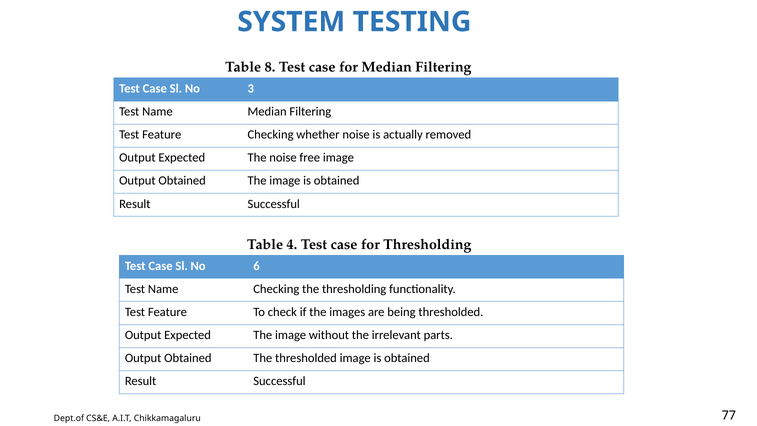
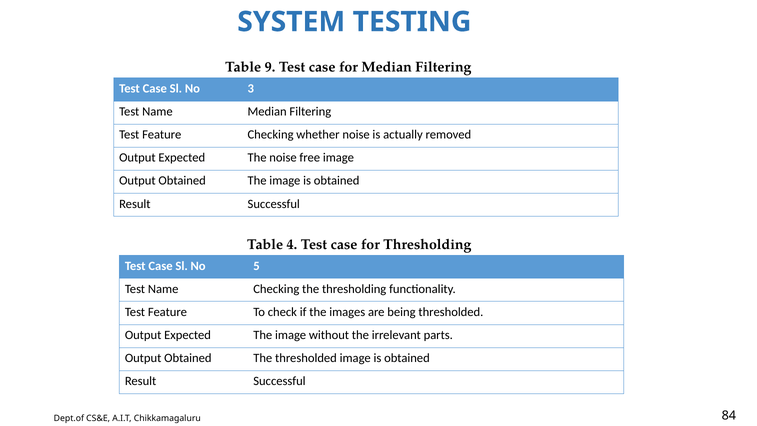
8: 8 -> 9 (270, 67)
6: 6 -> 5 (257, 266)
77: 77 -> 84 (729, 415)
